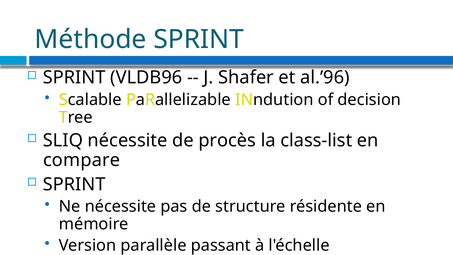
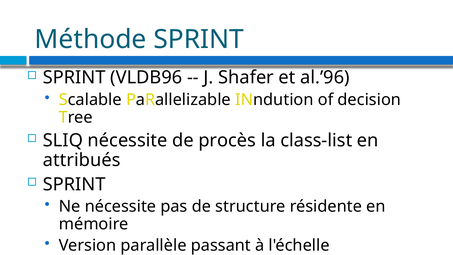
compare: compare -> attribués (82, 160)
